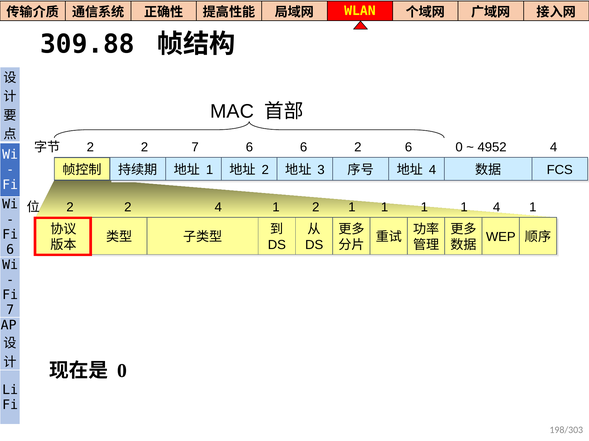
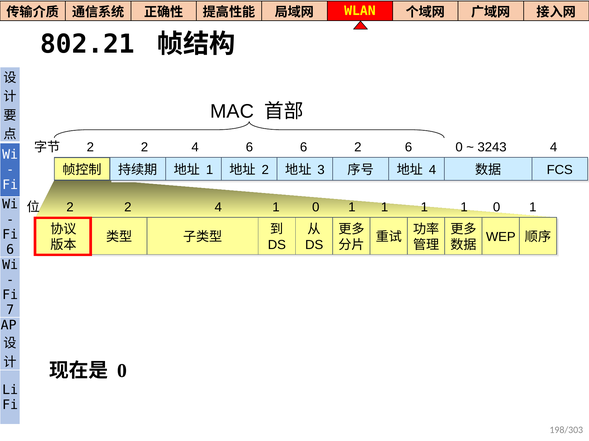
309.88: 309.88 -> 802.21 (87, 44)
7: 7 -> 4 (195, 147)
4952: 4952 -> 3243 (492, 147)
4 1 2: 2 -> 0 (316, 208)
1 1 4: 4 -> 0 (497, 208)
